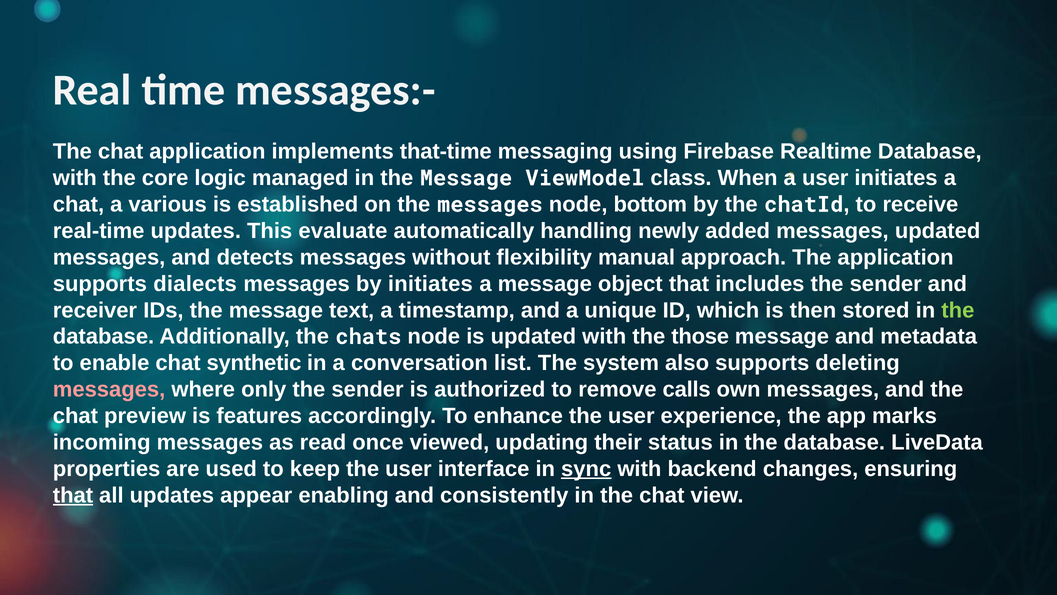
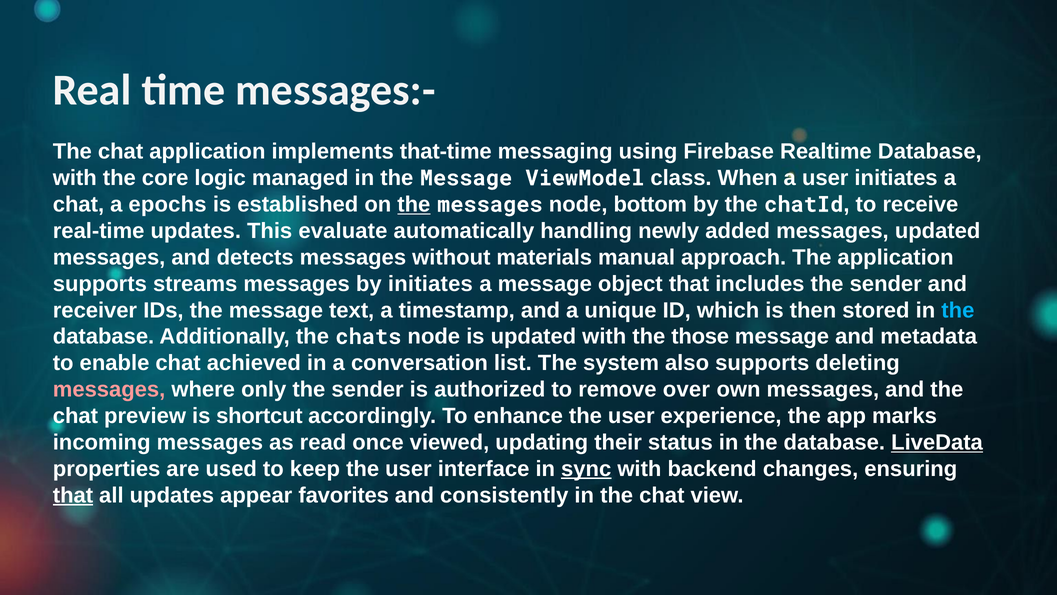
various: various -> epochs (168, 204)
the underline: none -> present (414, 204)
flexibility: flexibility -> materials (544, 257)
dialects: dialects -> streams (195, 284)
the colour: light green -> light blue (958, 310)
synthetic: synthetic -> achieved (254, 363)
calls: calls -> over (686, 389)
features: features -> shortcut (259, 416)
LiveData underline: none -> present (937, 442)
enabling: enabling -> favorites (344, 495)
